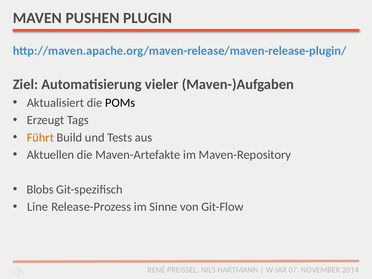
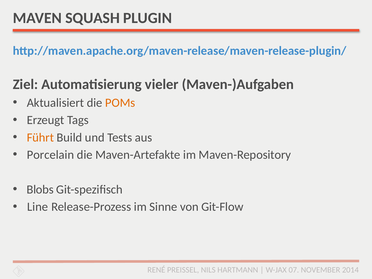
PUSHEN: PUSHEN -> SQUASH (93, 18)
POMs colour: black -> orange (120, 103)
Aktuellen: Aktuellen -> Porcelain (50, 155)
